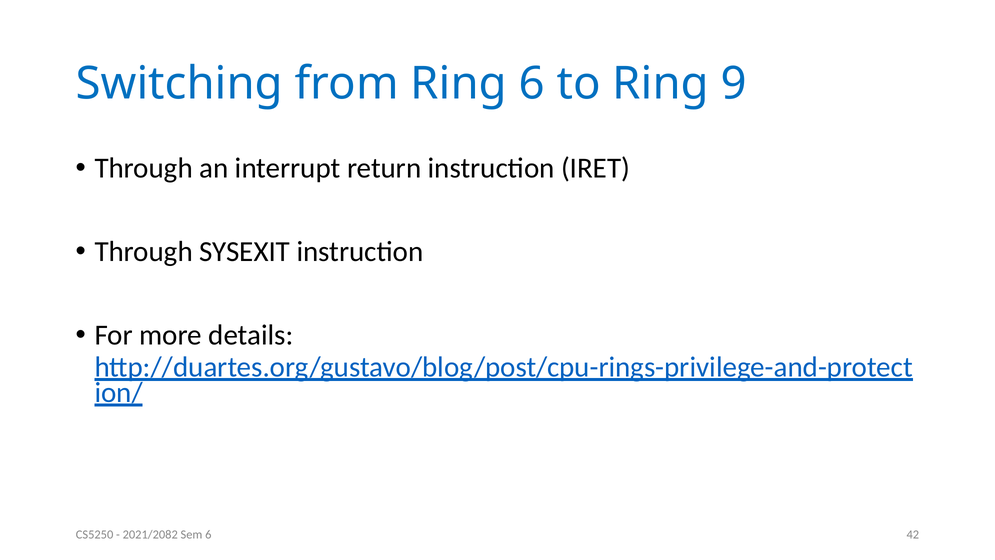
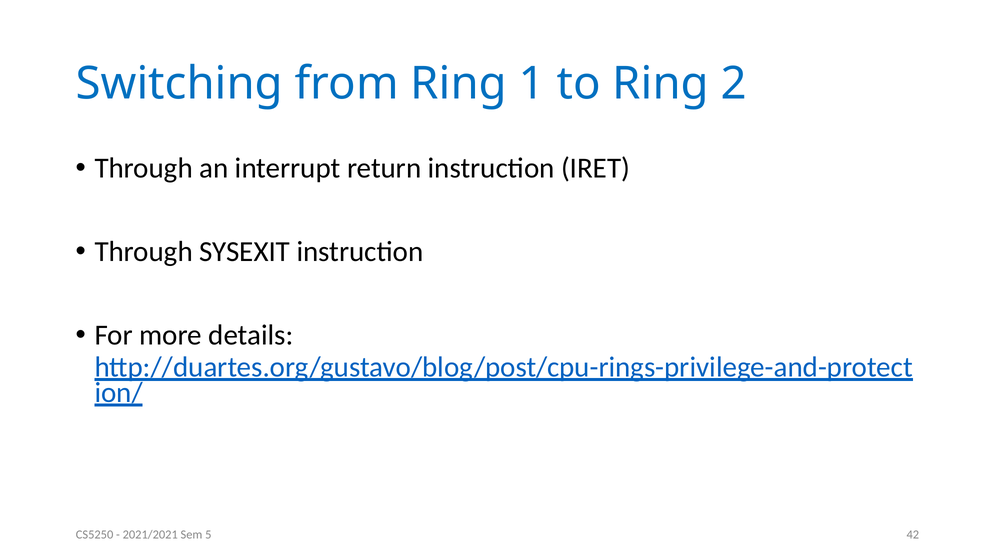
Ring 6: 6 -> 1 (532, 84)
9: 9 -> 2 (734, 84)
2021/2082: 2021/2082 -> 2021/2021 (150, 534)
Sem 6: 6 -> 5 (208, 534)
